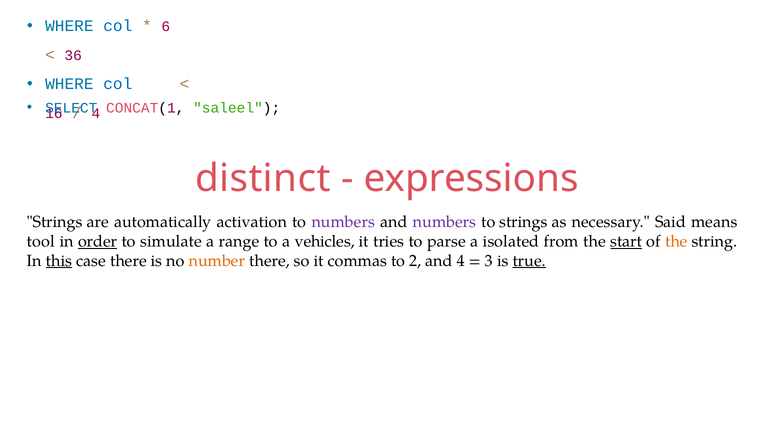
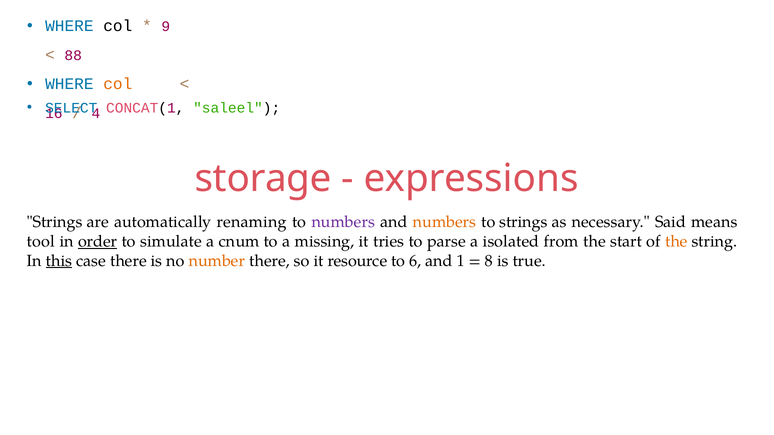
col colour: blue -> black (118, 26)
6: 6 -> 9 (166, 27)
36: 36 -> 88 (73, 56)
col colour: blue -> orange (118, 84)
distinct: distinct -> storage (263, 179)
activation: activation -> renaming (252, 222)
numbers colour: purple -> orange (445, 222)
range: range -> cnum (239, 242)
vehicles: vehicles -> missing (325, 242)
start underline: present -> none (626, 242)
commas: commas -> resource (357, 261)
2: 2 -> 6 (415, 261)
and 4: 4 -> 1 (461, 261)
3: 3 -> 8 (489, 261)
true underline: present -> none (529, 261)
